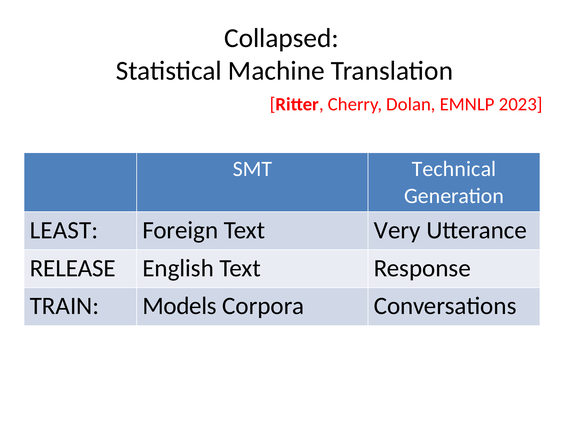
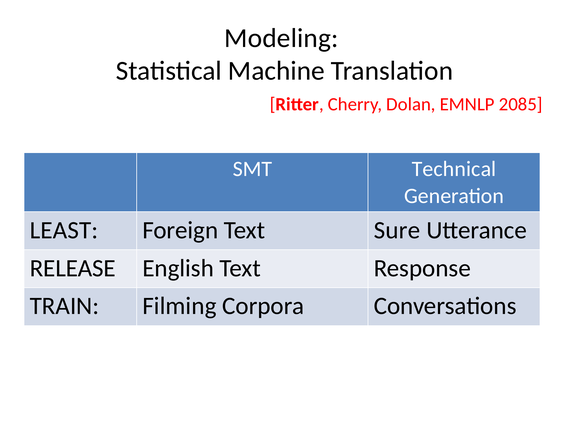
Collapsed: Collapsed -> Modeling (281, 38)
2023: 2023 -> 2085 (521, 104)
Very: Very -> Sure (397, 230)
Models: Models -> Filming (179, 306)
